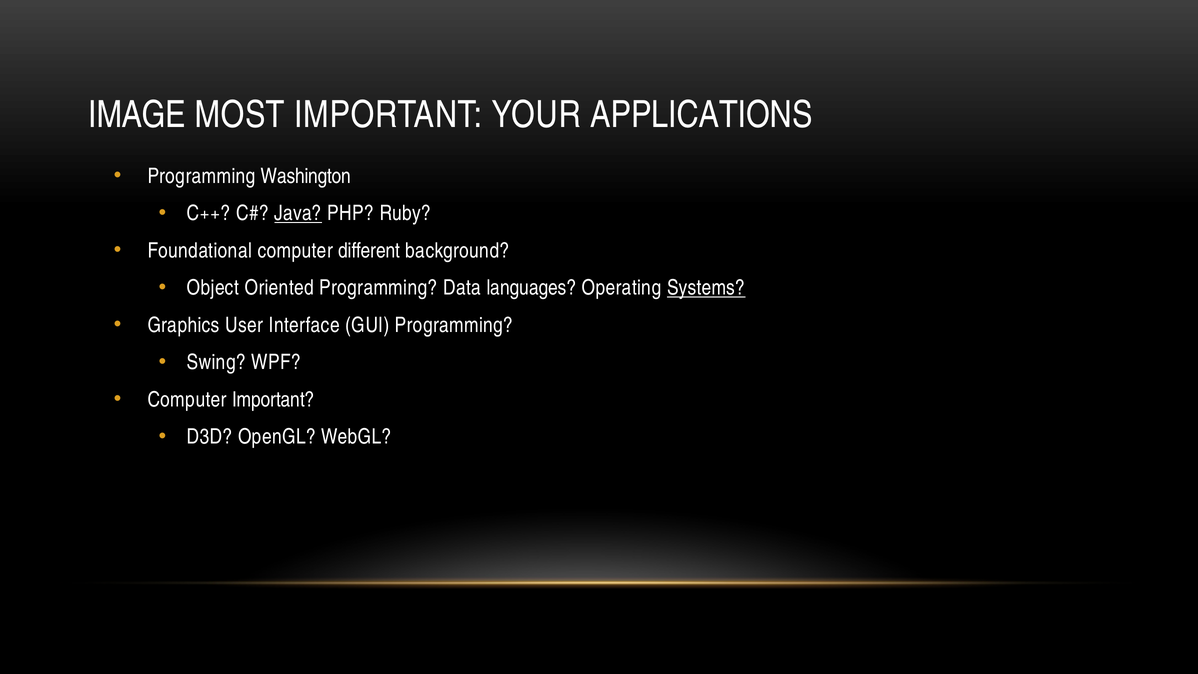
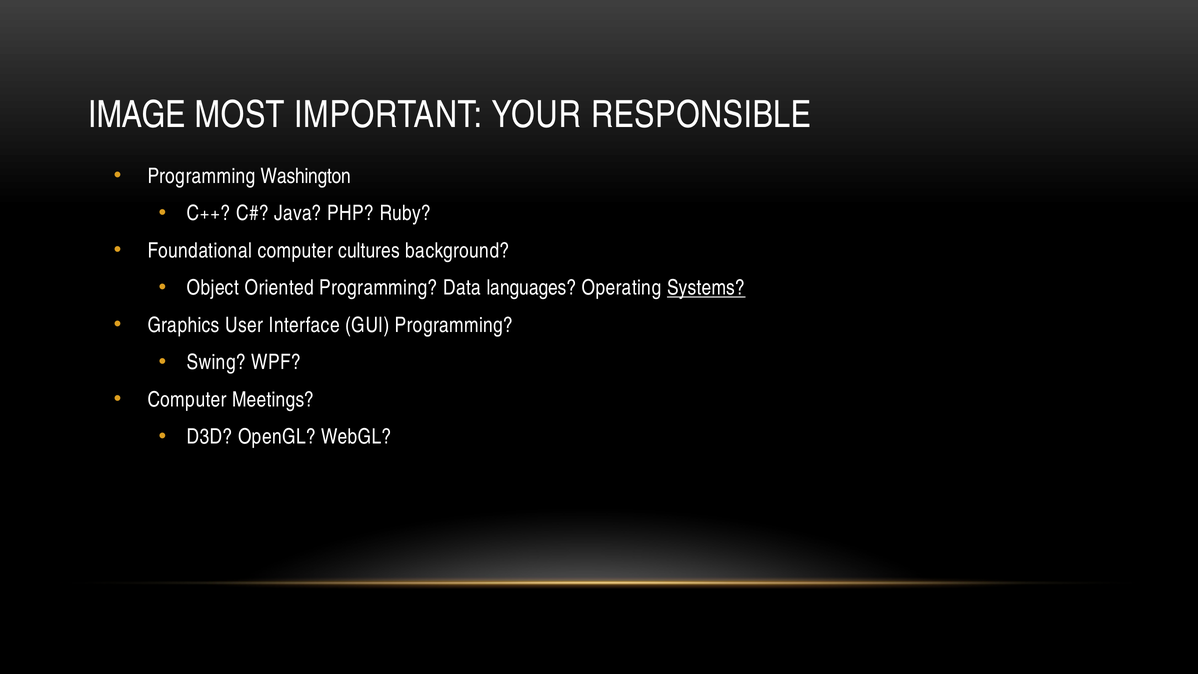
APPLICATIONS: APPLICATIONS -> RESPONSIBLE (701, 115)
Java underline: present -> none (298, 213)
different: different -> cultures (369, 250)
Computer Important: Important -> Meetings (273, 399)
